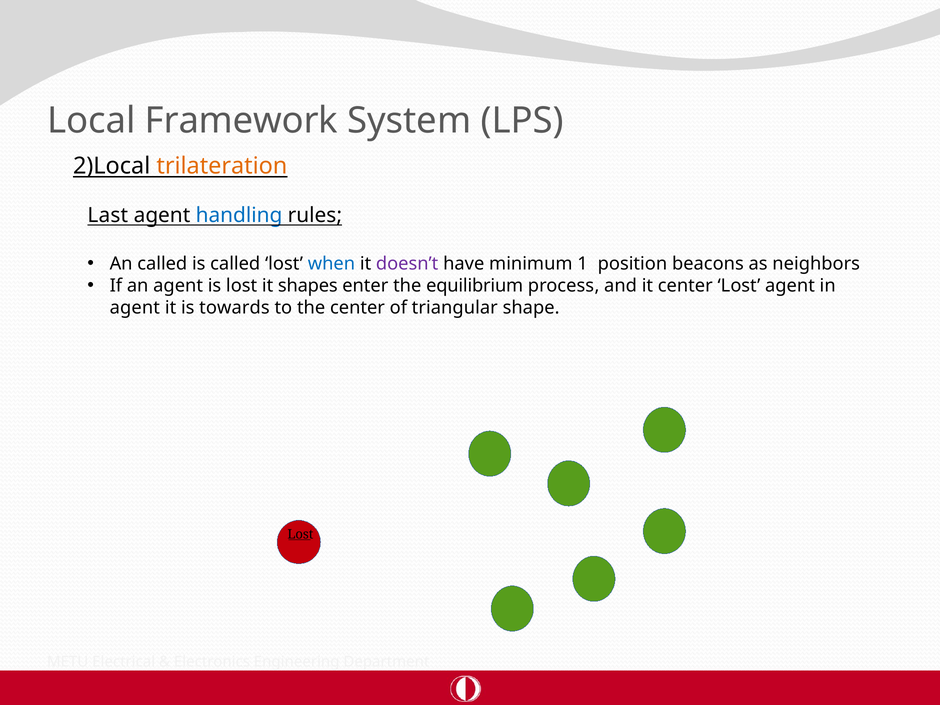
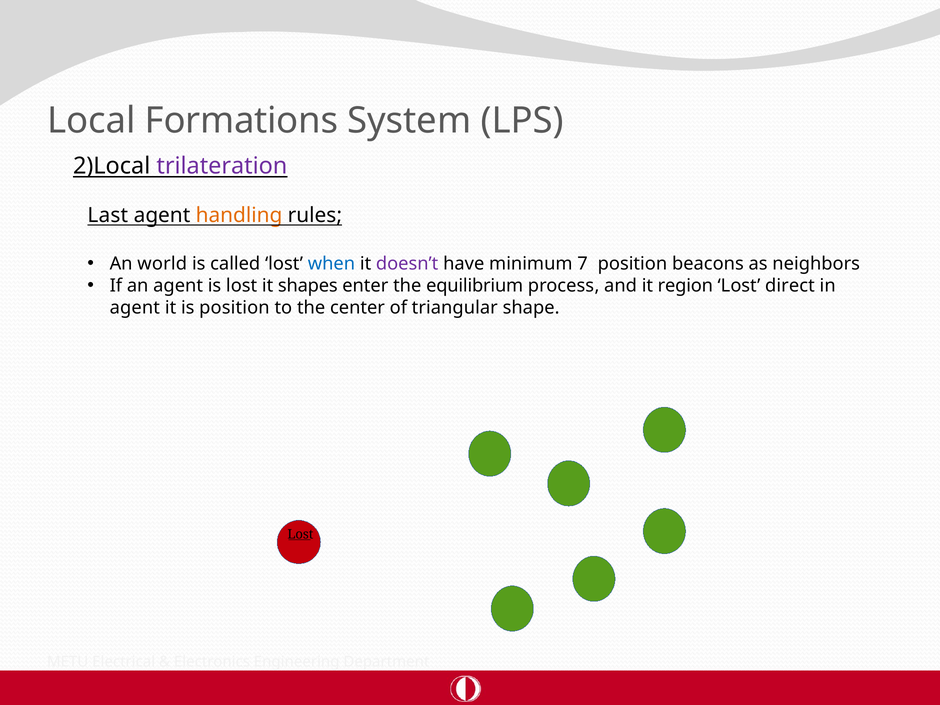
Framework: Framework -> Formations (242, 121)
trilateration colour: orange -> purple (222, 166)
handling colour: blue -> orange (239, 215)
An called: called -> world (162, 264)
1: 1 -> 7 (583, 264)
it center: center -> region (685, 286)
Lost agent: agent -> direct (790, 286)
is towards: towards -> position (234, 308)
